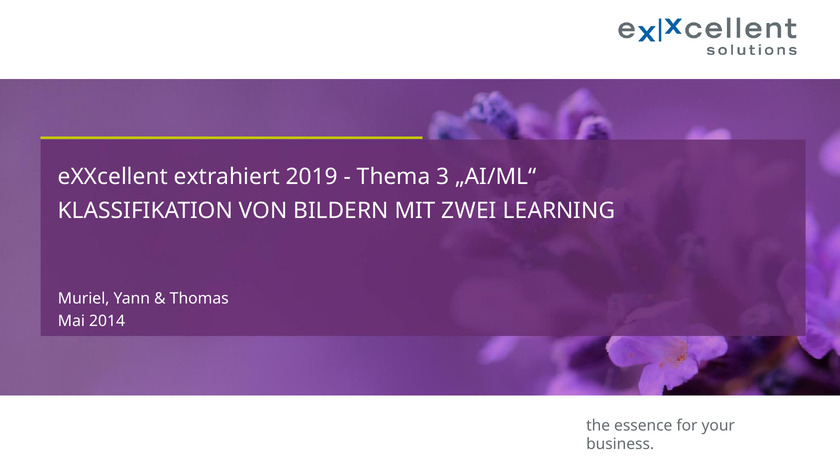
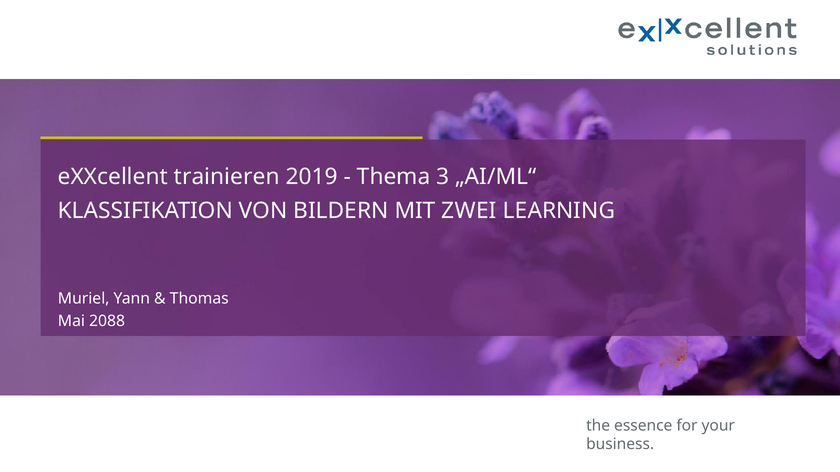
extrahiert: extrahiert -> trainieren (227, 177)
2014: 2014 -> 2088 (107, 322)
